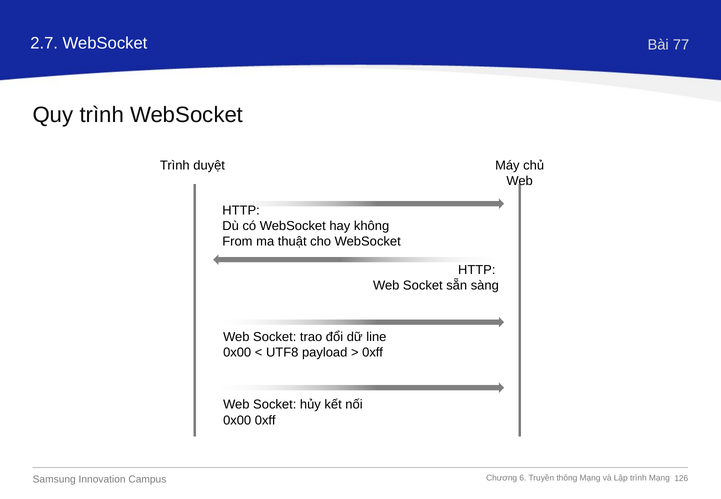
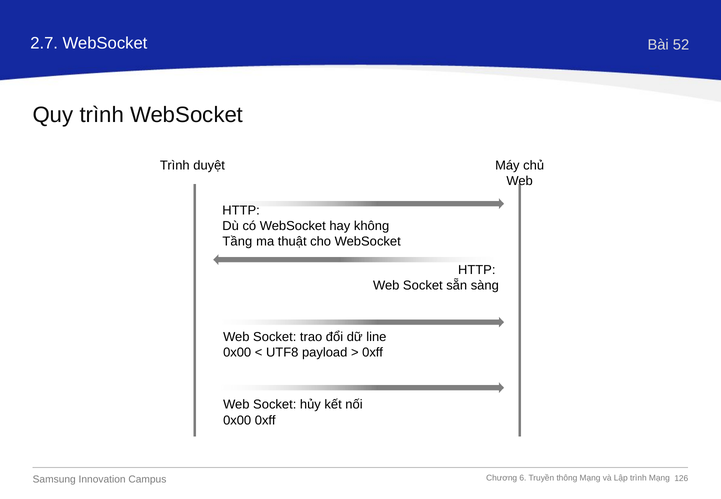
77: 77 -> 52 (681, 45)
From: From -> Tầng (237, 242)
